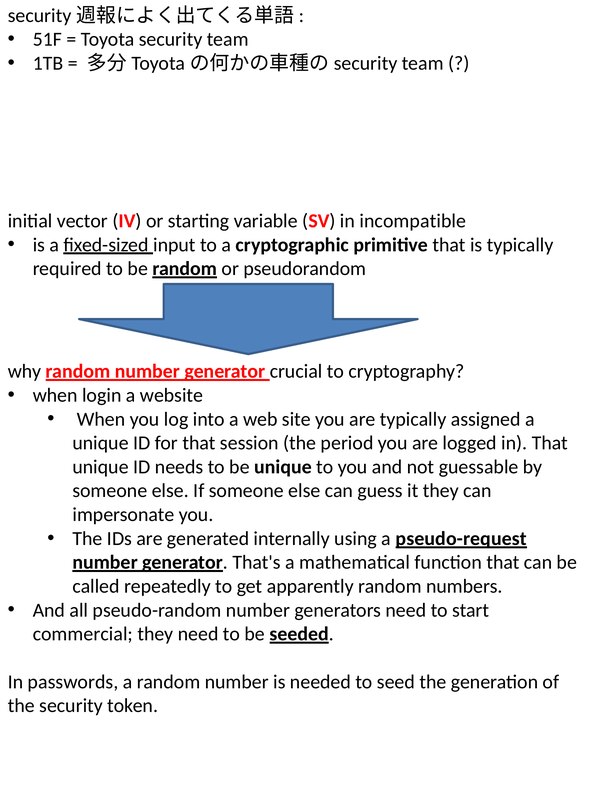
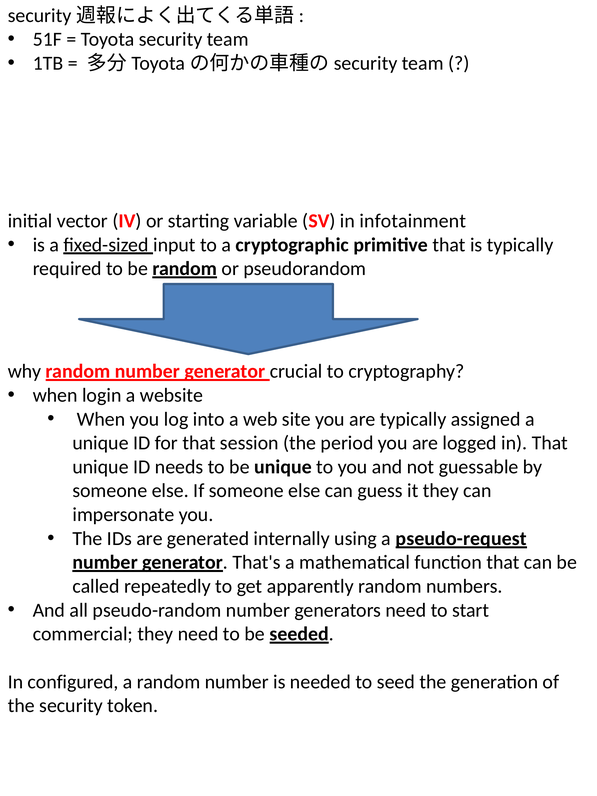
incompatible: incompatible -> infotainment (413, 221)
passwords: passwords -> configured (73, 682)
